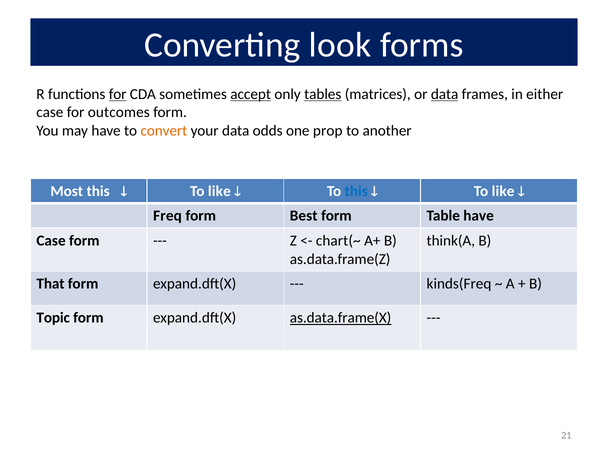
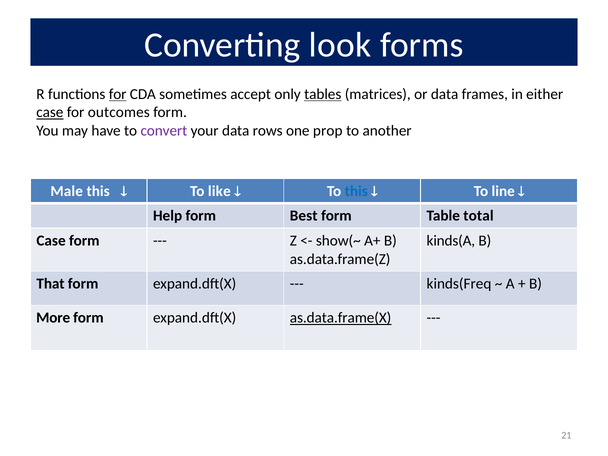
accept underline: present -> none (251, 94)
data underline: present -> none (445, 94)
case underline: none -> present (50, 112)
convert colour: orange -> purple (164, 131)
odds: odds -> rows (268, 131)
Most: Most -> Male (67, 191)
like: like -> line (503, 191)
Freq: Freq -> Help (168, 216)
Table have: have -> total (479, 216)
chart(~: chart(~ -> show(~ (338, 241)
think(A: think(A -> kinds(A (451, 241)
Topic: Topic -> More (53, 318)
